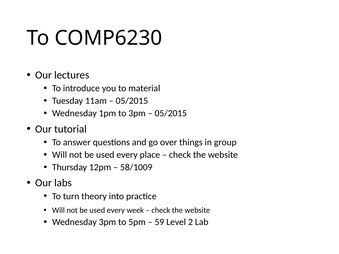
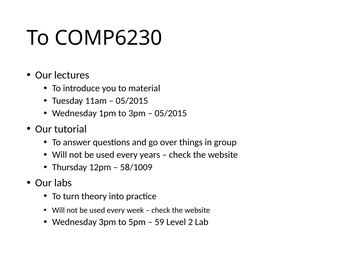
place: place -> years (150, 155)
